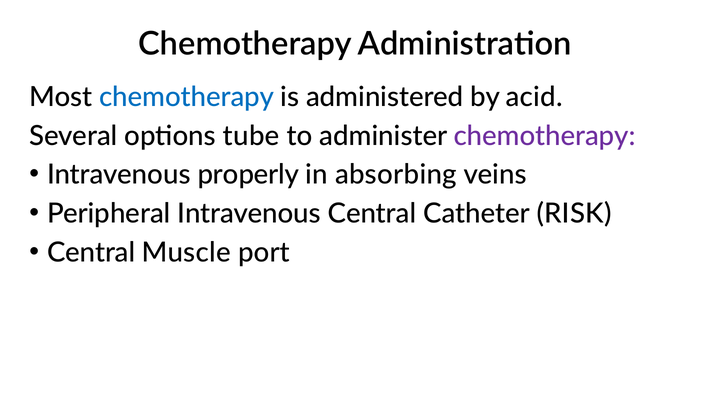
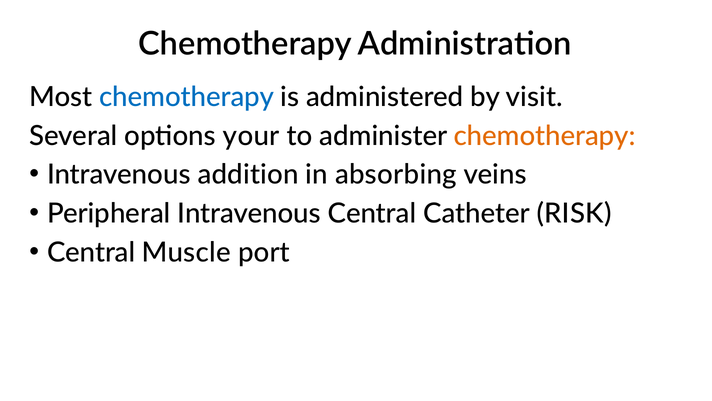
acid: acid -> visit (534, 97)
tube: tube -> your (251, 136)
chemotherapy colour: purple -> orange (545, 136)
properly: properly -> addition (248, 174)
